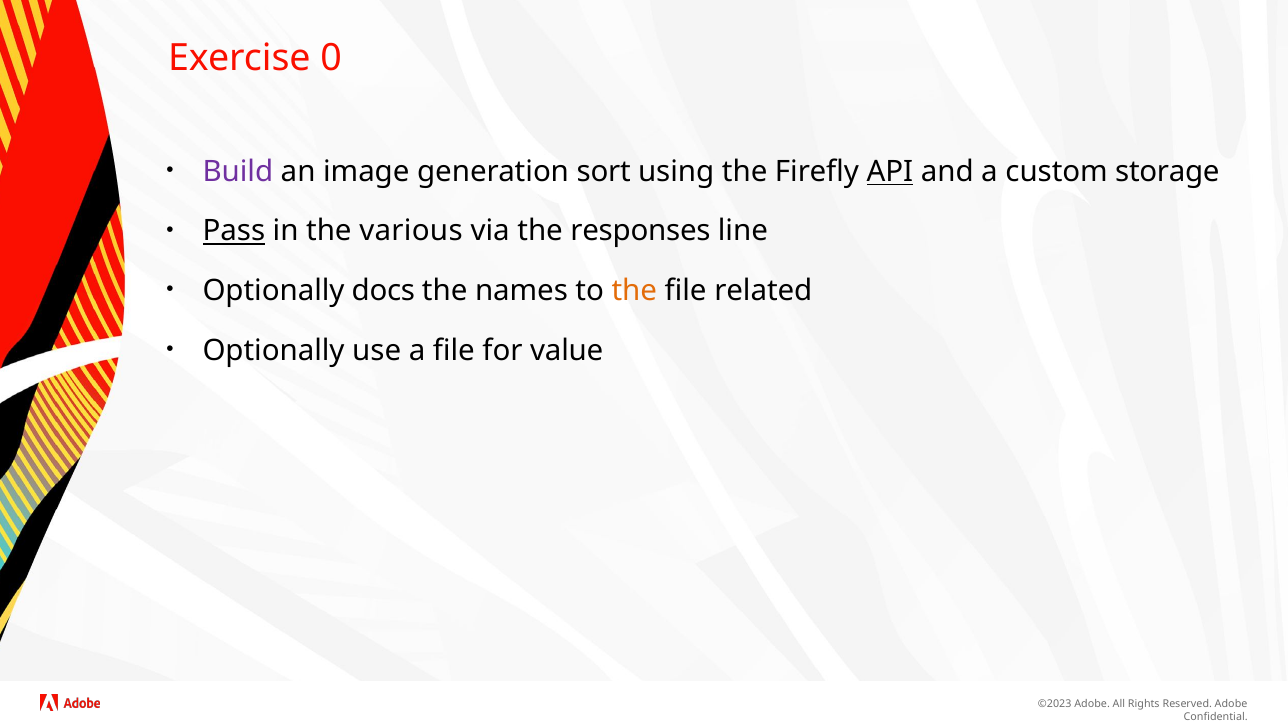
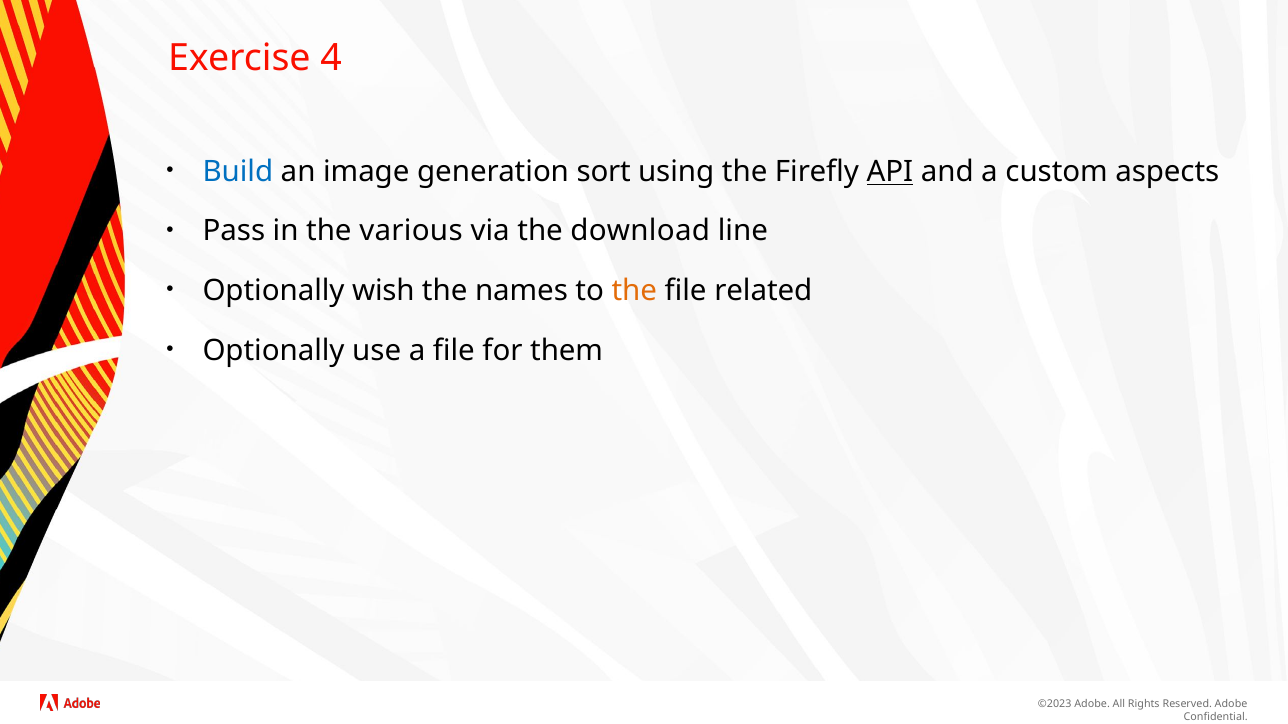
0: 0 -> 4 (331, 58)
Build colour: purple -> blue (238, 172)
storage: storage -> aspects (1167, 172)
Pass underline: present -> none (234, 231)
responses: responses -> download (640, 231)
docs: docs -> wish (383, 291)
value: value -> them (567, 351)
